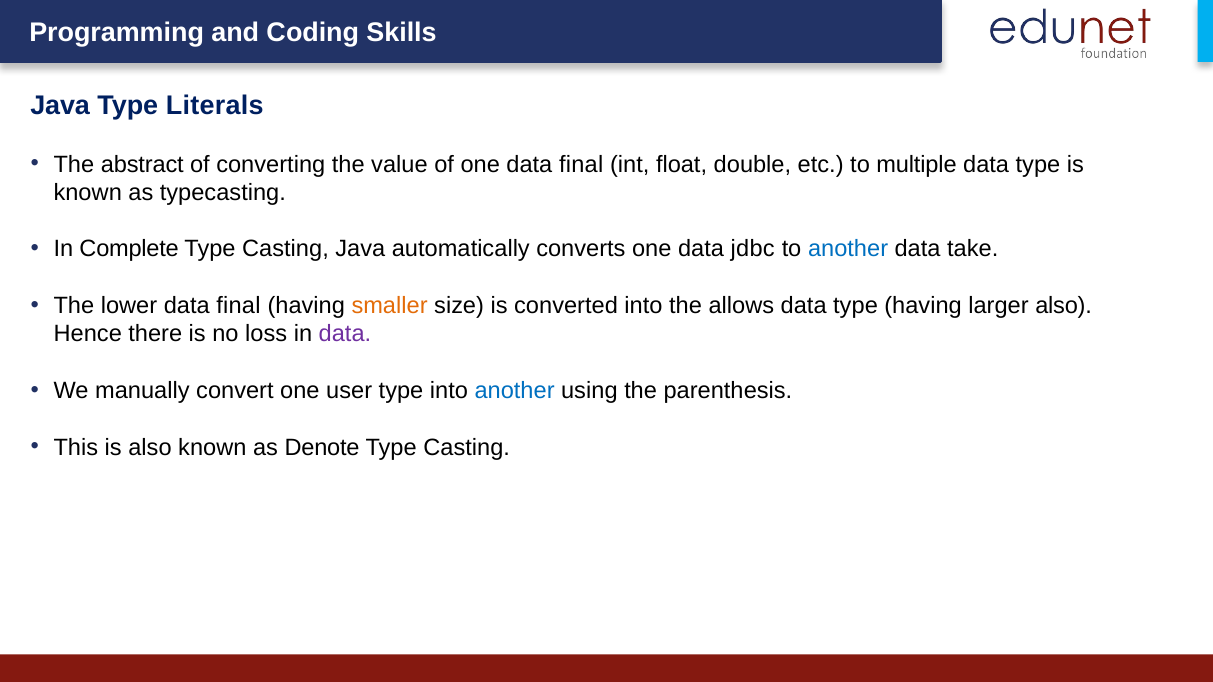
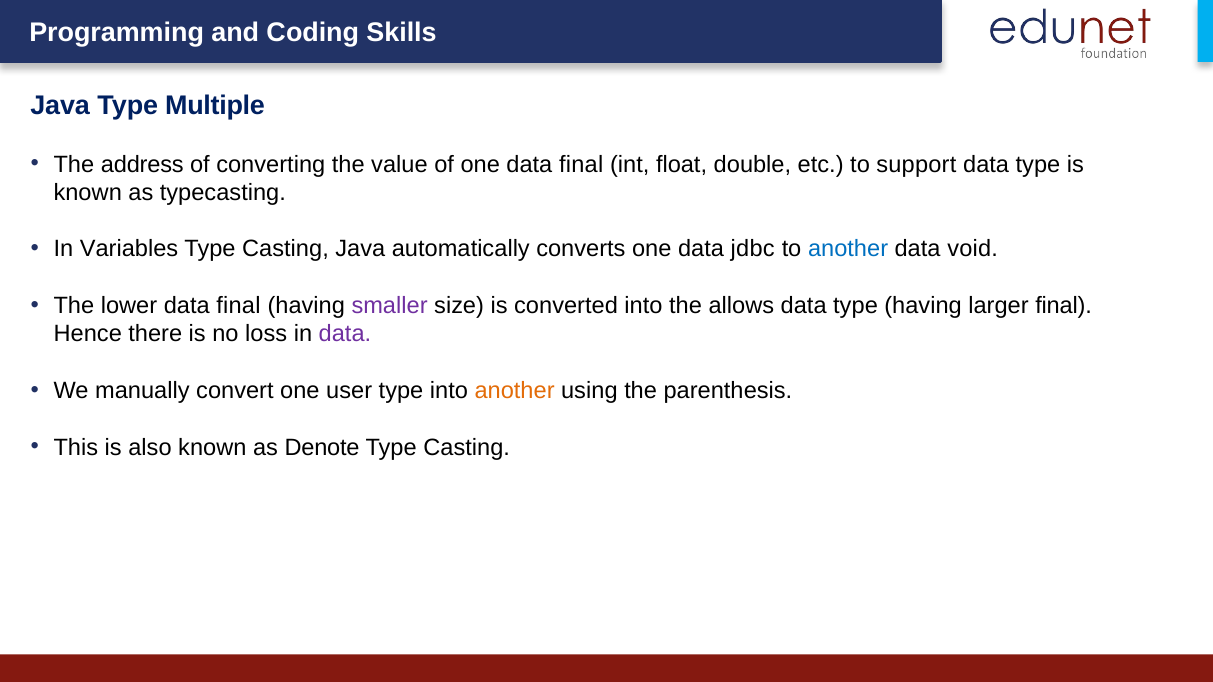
Literals: Literals -> Multiple (215, 106)
abstract: abstract -> address (142, 164)
multiple: multiple -> support (916, 164)
Complete: Complete -> Variables (129, 249)
take: take -> void (973, 249)
smaller colour: orange -> purple (390, 306)
larger also: also -> final (1064, 306)
another colour: blue -> orange (515, 391)
